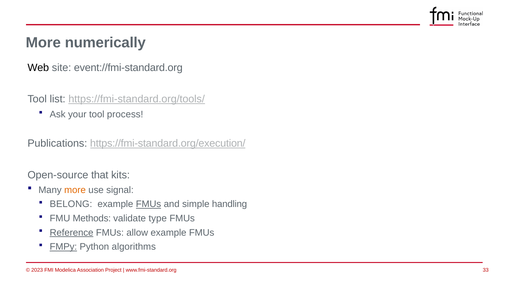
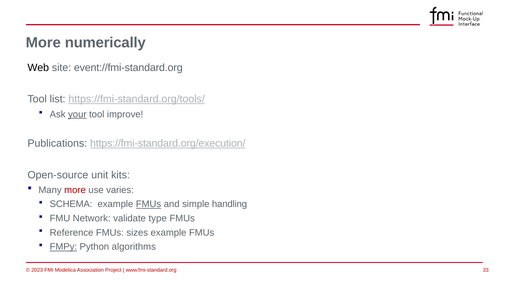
your underline: none -> present (77, 114)
process: process -> improve (125, 114)
that: that -> unit (100, 175)
more colour: orange -> red (75, 190)
signal: signal -> varies (120, 190)
BELONG: BELONG -> SCHEMA (71, 204)
Methods: Methods -> Network (92, 218)
Reference underline: present -> none (72, 233)
allow: allow -> sizes (137, 233)
